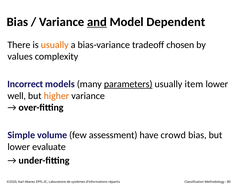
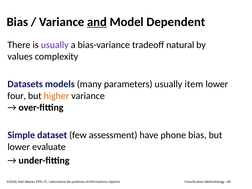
usually colour: orange -> purple (55, 45)
chosen: chosen -> natural (180, 45)
Incorrect: Incorrect -> Datasets (25, 84)
parameters underline: present -> none (128, 84)
well: well -> four (17, 96)
volume: volume -> dataset (52, 135)
crowd: crowd -> phone (173, 135)
